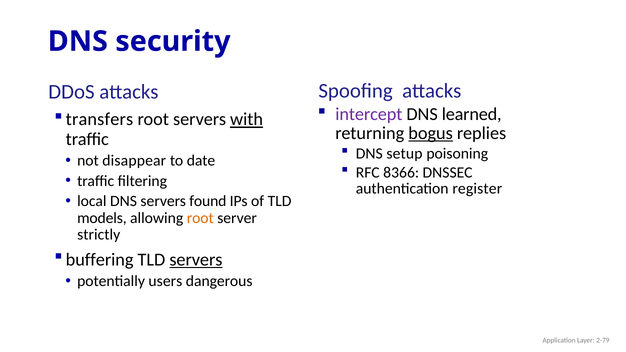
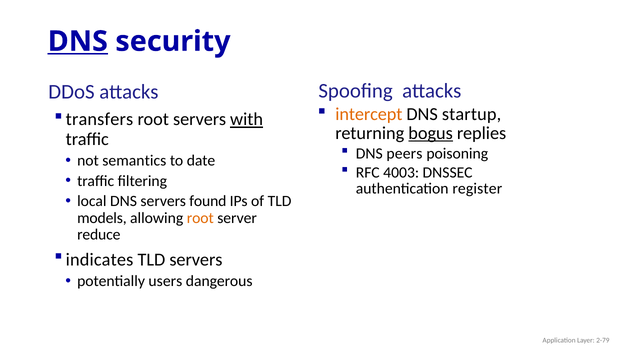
DNS underline: none -> present (78, 41)
intercept colour: purple -> orange (369, 115)
learned: learned -> startup (472, 115)
setup: setup -> peers (404, 154)
disappear: disappear -> semantics (134, 161)
8366: 8366 -> 4003 (401, 173)
strictly: strictly -> reduce (99, 235)
buffering: buffering -> indicates (100, 260)
servers underline: present -> none (196, 260)
